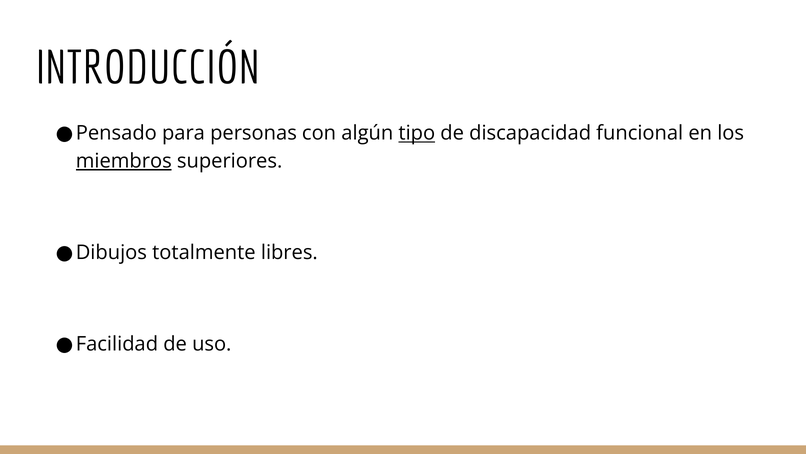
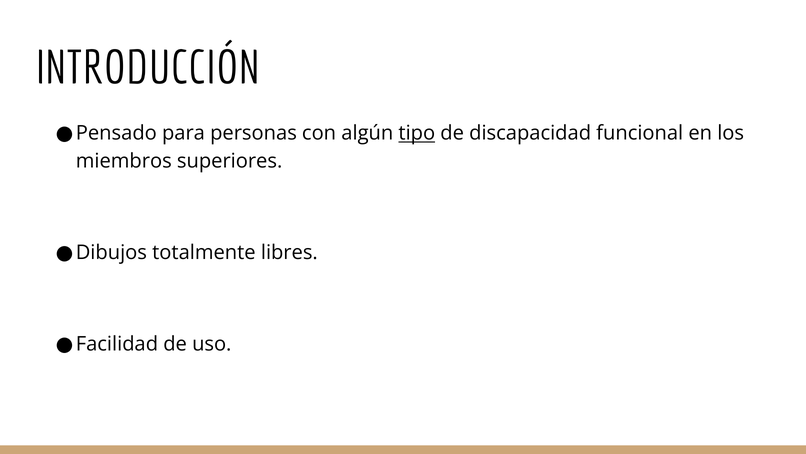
miembros underline: present -> none (124, 161)
